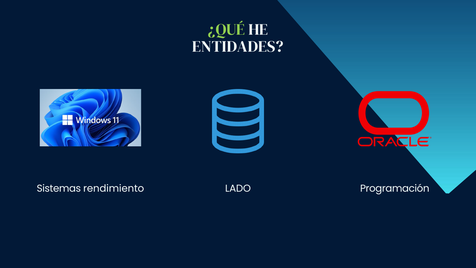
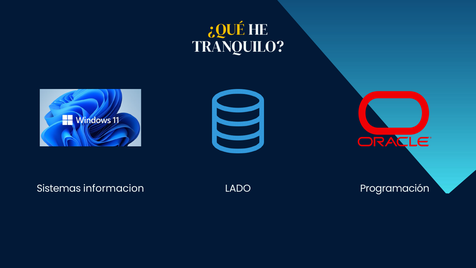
¿QUÉ colour: light green -> yellow (226, 30)
ENTIDADES: ENTIDADES -> TRANQUILO (238, 47)
rendimiento: rendimiento -> informacion (114, 188)
